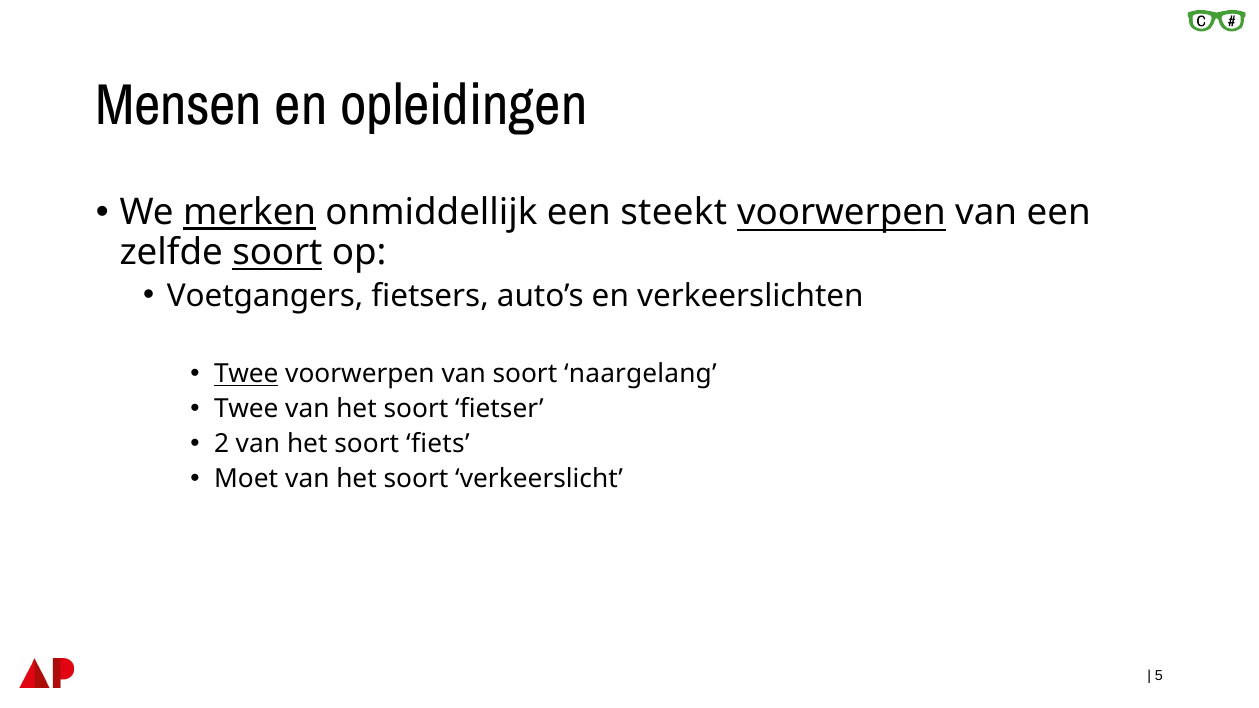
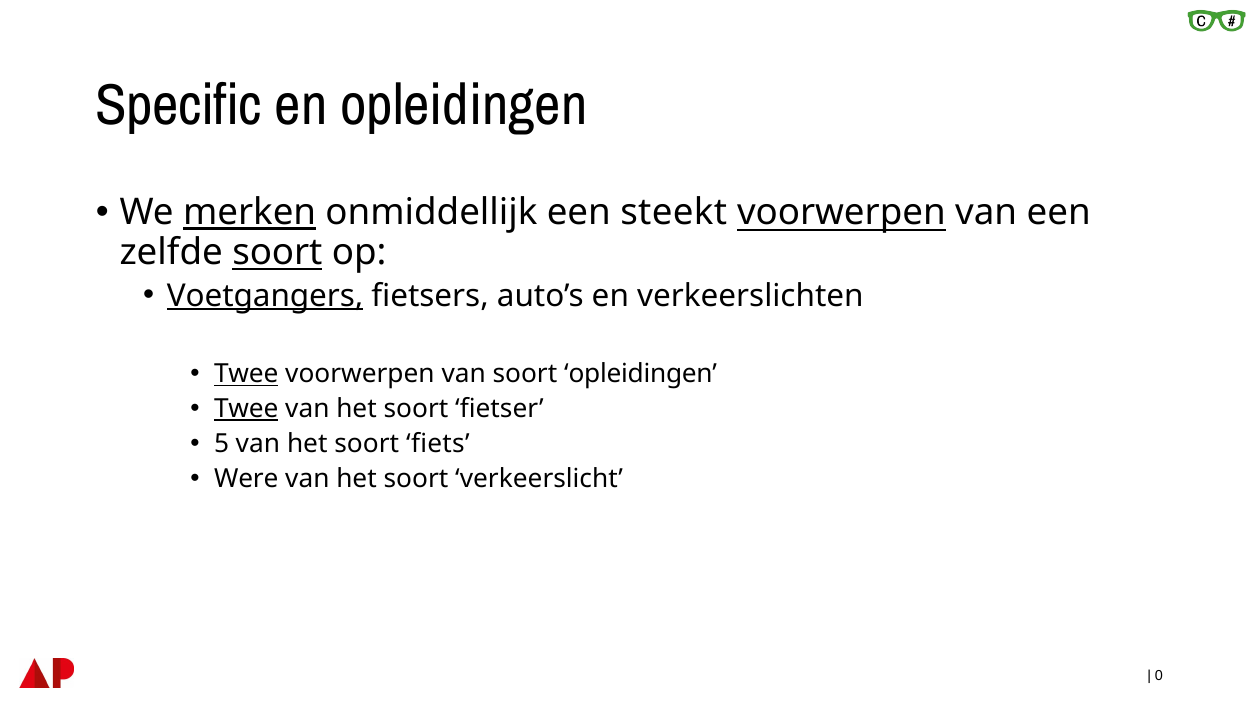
Mensen: Mensen -> Specific (179, 106)
Voetgangers underline: none -> present (265, 296)
soort naargelang: naargelang -> opleidingen (641, 374)
Twee underline: none -> present (246, 409)
2: 2 -> 5 (222, 444)
Moet: Moet -> Were (246, 479)
5: 5 -> 0 (1159, 676)
